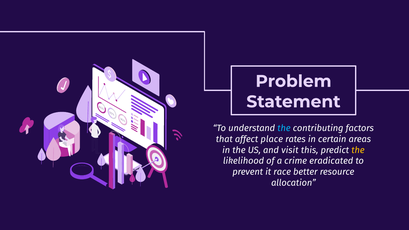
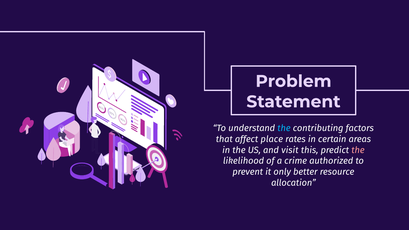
the colour: yellow -> pink (358, 150)
eradicated: eradicated -> authorized (331, 161)
race: race -> only (282, 172)
